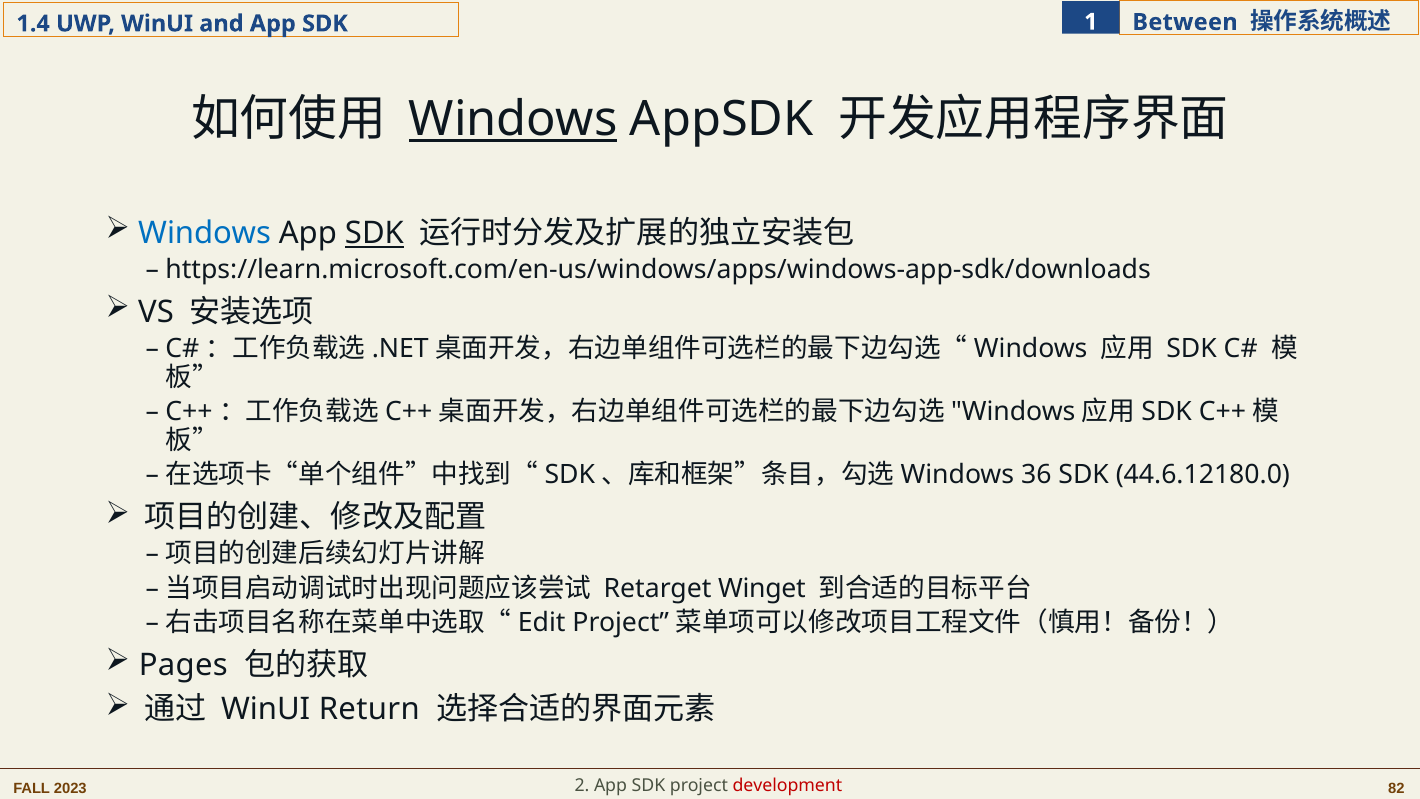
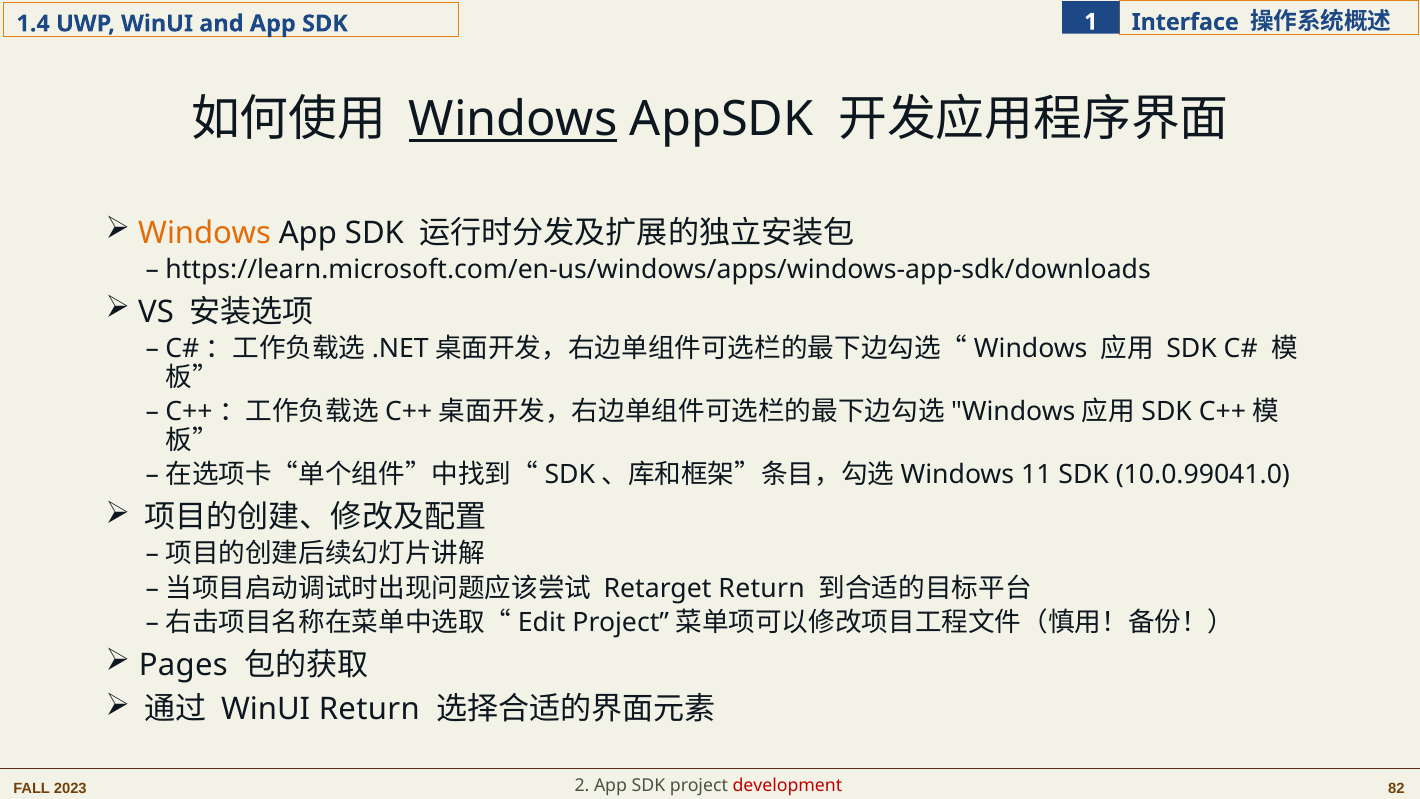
Between: Between -> Interface (1185, 22)
Windows colour: blue -> orange (205, 233)
SDK underline: present -> none (374, 233)
36: 36 -> 11 (1036, 475)
44.6.12180.0: 44.6.12180.0 -> 10.0.99041.0 (1203, 475)
Retarget Winget: Winget -> Return (762, 588)
